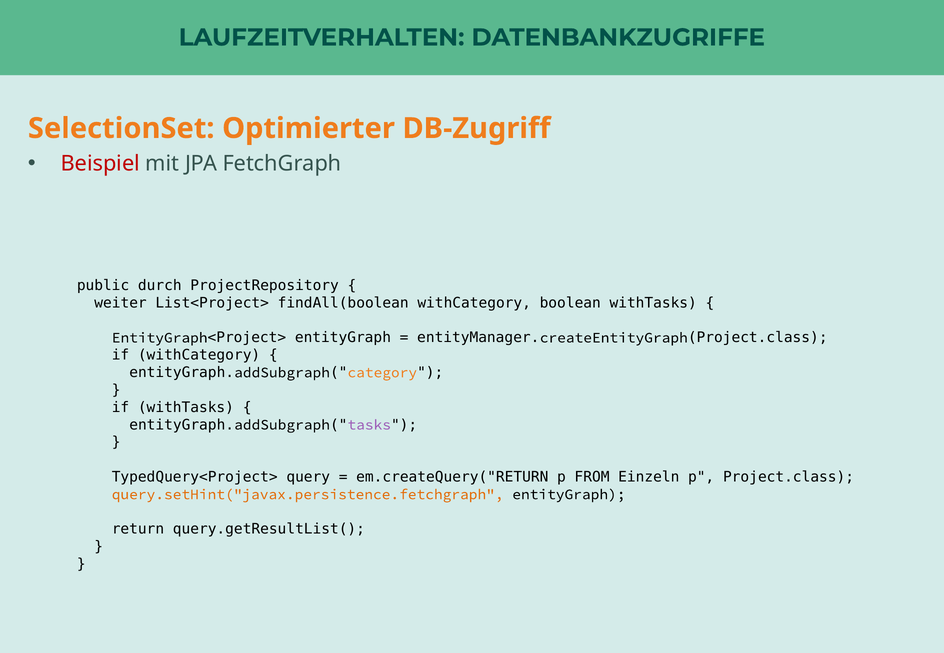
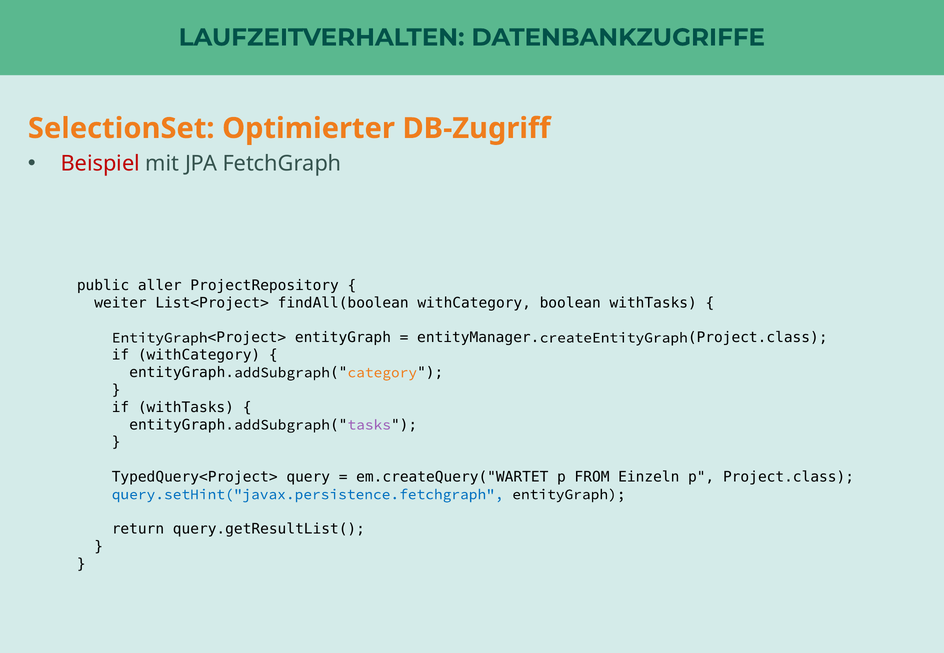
durch: durch -> aller (160, 286)
em.createQuery("RETURN: em.createQuery("RETURN -> em.createQuery("WARTET (452, 477)
query.setHint("javax.persistence.fetchgraph colour: orange -> blue (308, 495)
